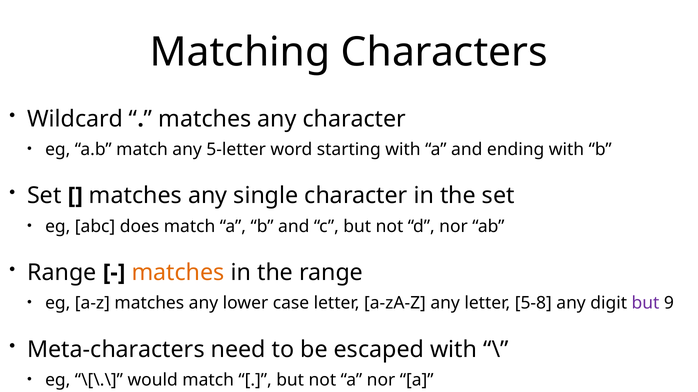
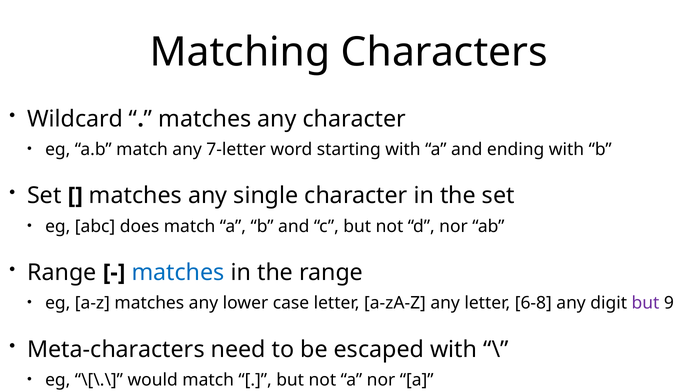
5-letter: 5-letter -> 7-letter (236, 150)
matches colour: orange -> blue (178, 273)
5-8: 5-8 -> 6-8 (533, 304)
